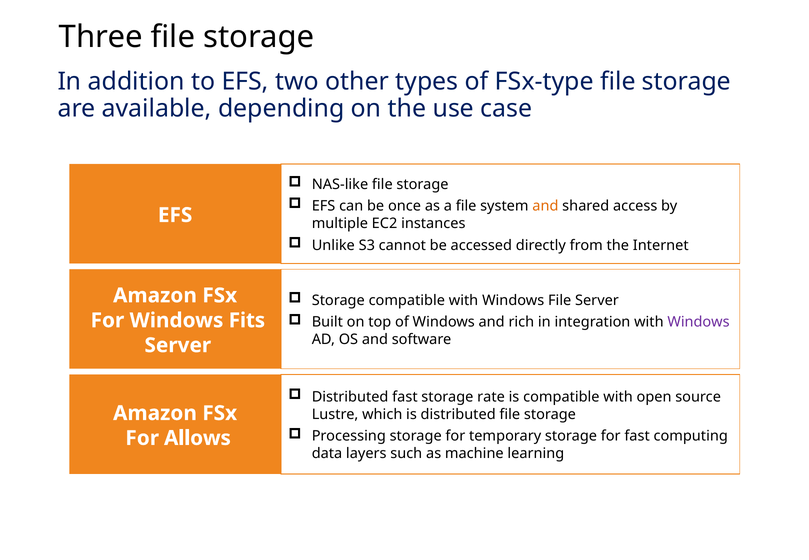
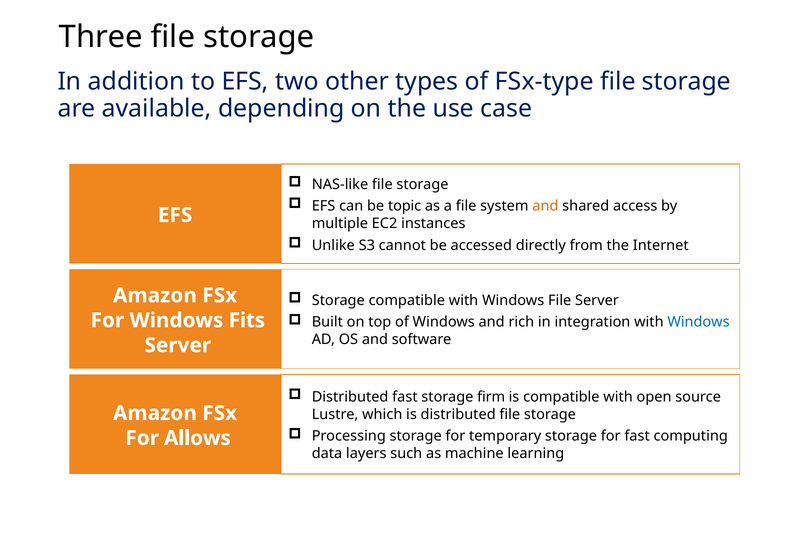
once: once -> topic (405, 206)
Windows colour: purple -> blue (698, 322)
rate: rate -> firm (491, 397)
